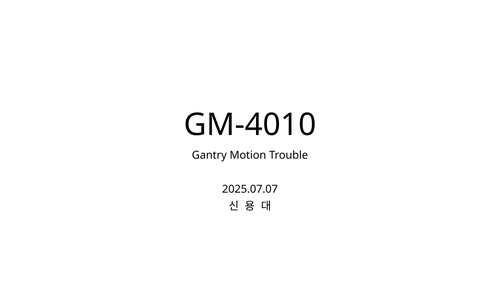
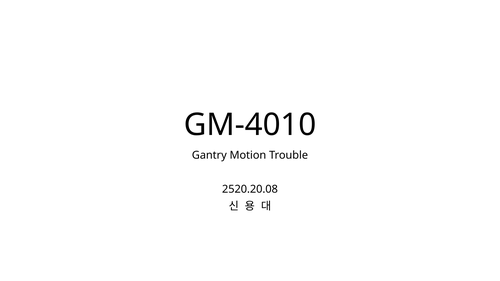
2025.07.07: 2025.07.07 -> 2520.20.08 (250, 189)
